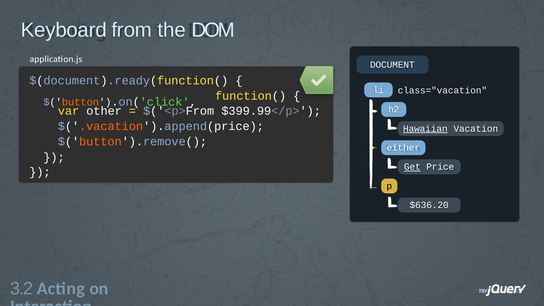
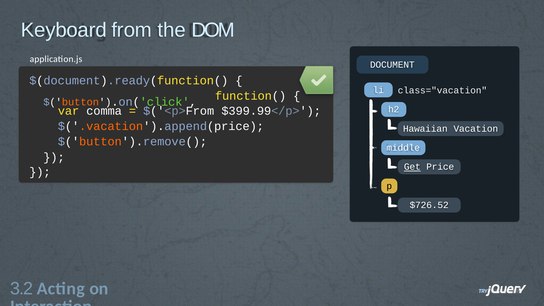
other: other -> comma (104, 111)
Hawaiian underline: present -> none (425, 129)
either: either -> middle (403, 148)
$636.20: $636.20 -> $726.52 (429, 205)
